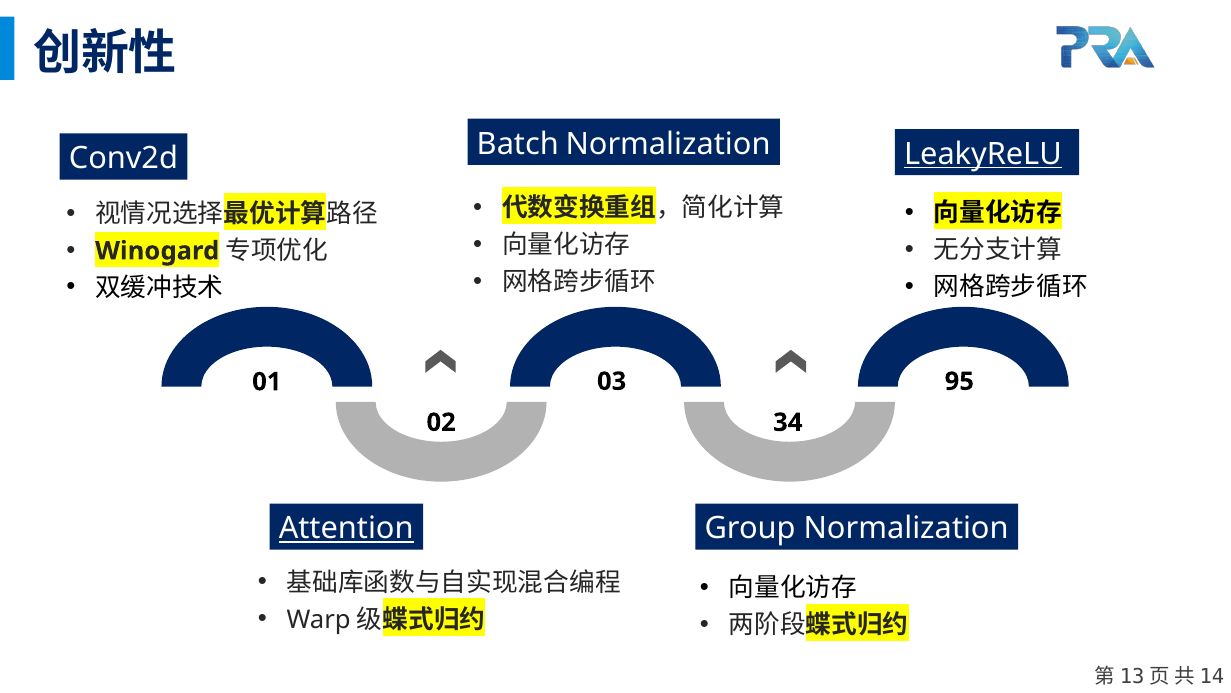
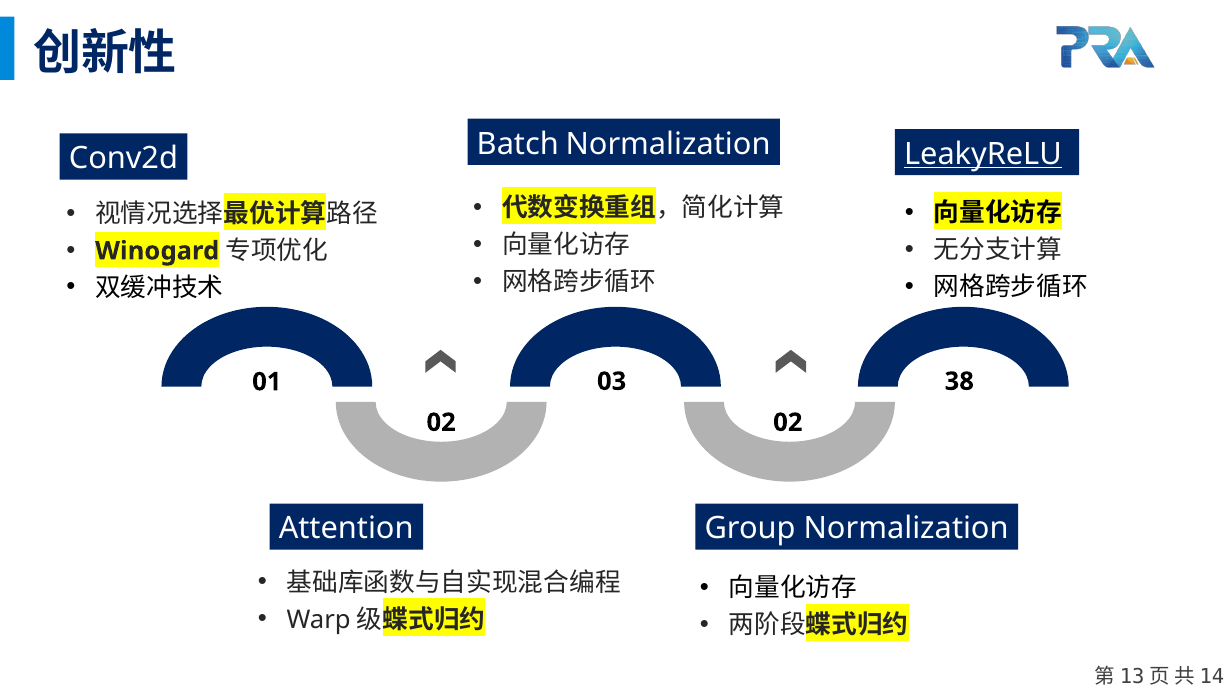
95: 95 -> 38 (959, 381)
02 34: 34 -> 02 (788, 422)
Attention underline: present -> none (346, 528)
